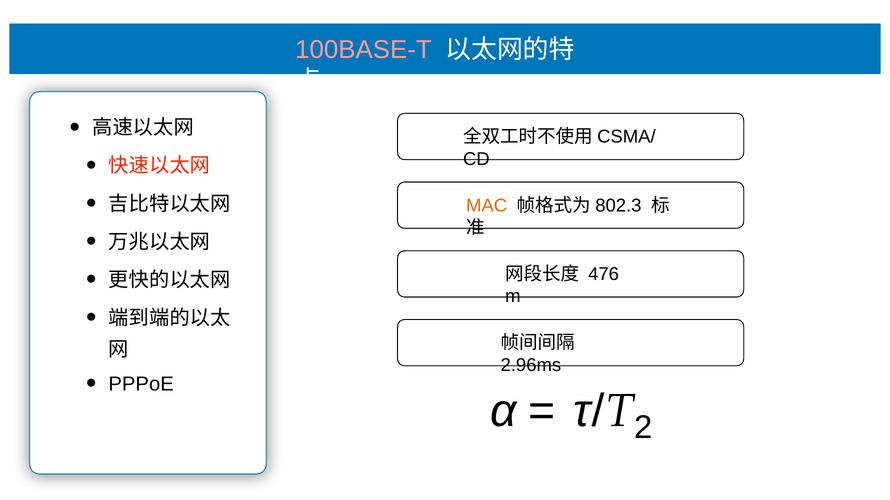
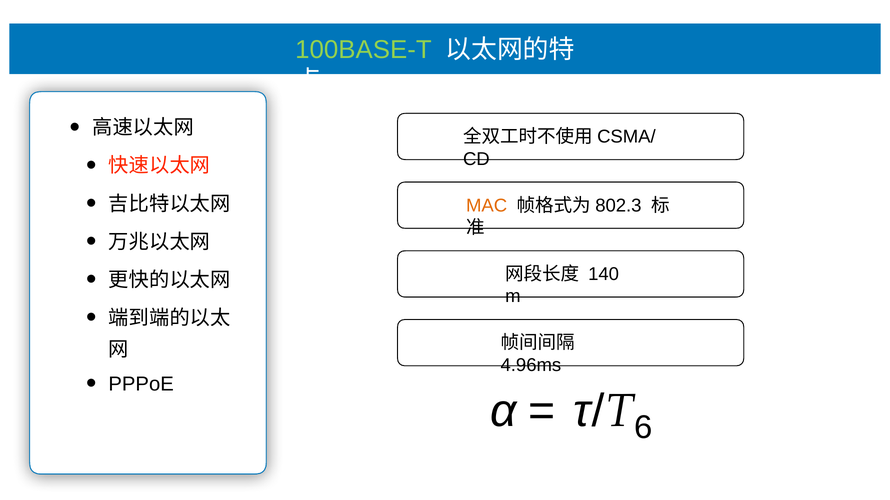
100BASE-T colour: pink -> light green (363, 50)
476: 476 -> 140 (604, 274)
2.96ms: 2.96ms -> 4.96ms (531, 366)
2: 2 -> 6 (643, 428)
